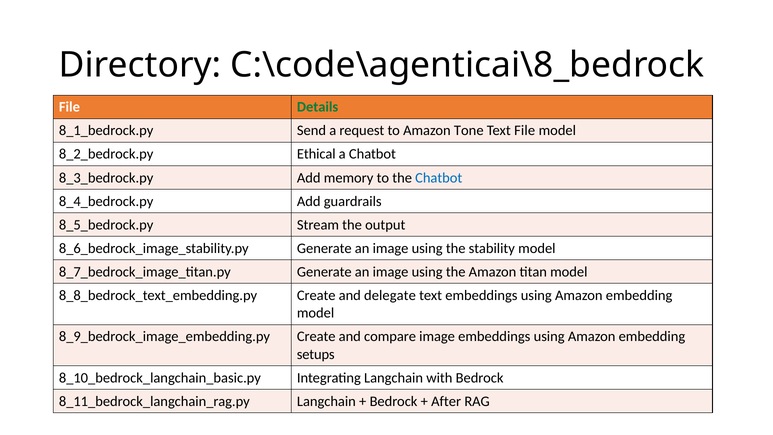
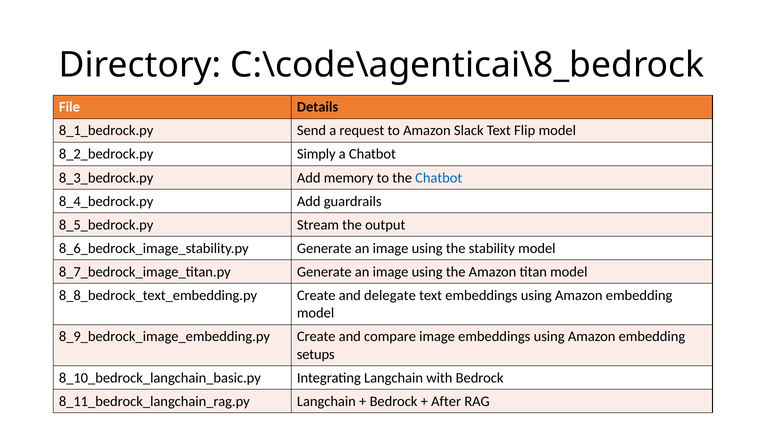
Details colour: green -> black (318, 107)
Tone: Tone -> Slack (469, 131)
Text File: File -> Flip (525, 131)
Ethical: Ethical -> Simply (316, 154)
